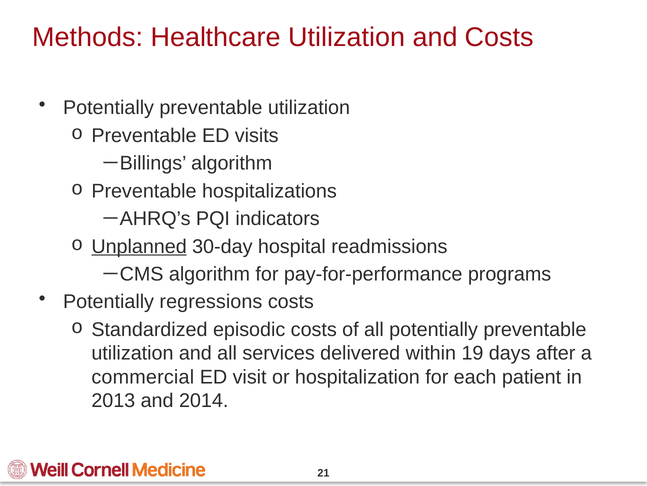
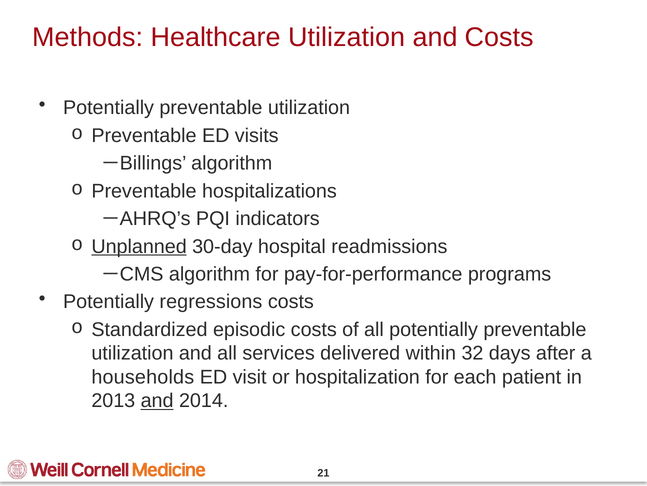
19: 19 -> 32 (472, 353)
commercial: commercial -> households (143, 377)
and underline: none -> present (157, 400)
